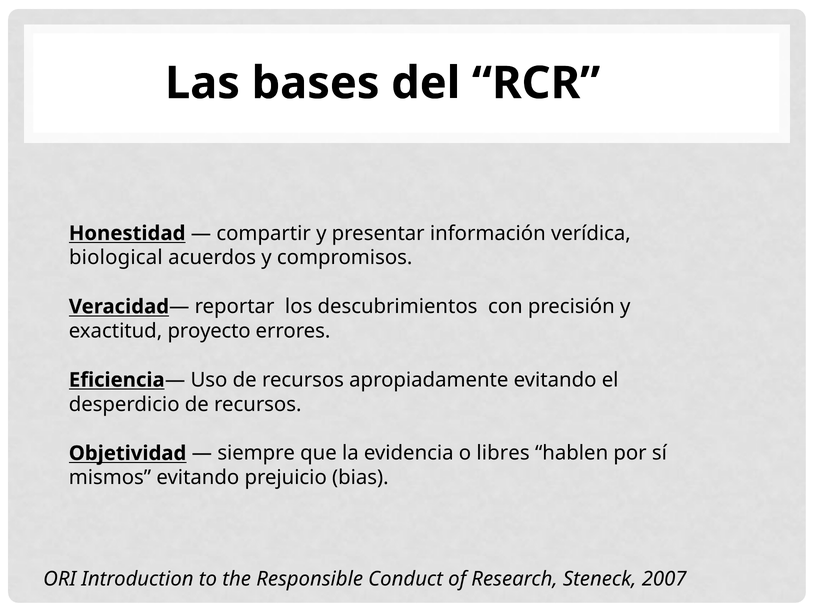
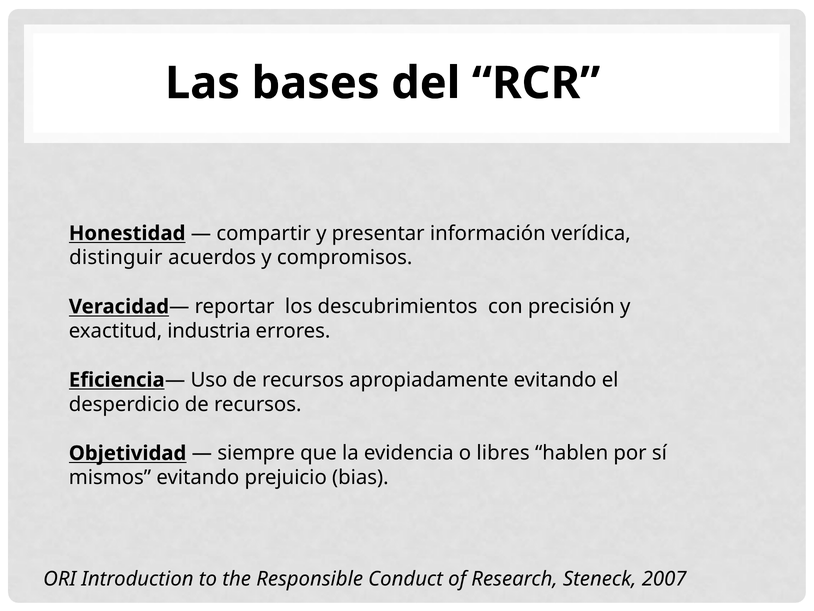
biological: biological -> distinguir (116, 258)
proyecto: proyecto -> industria (209, 331)
